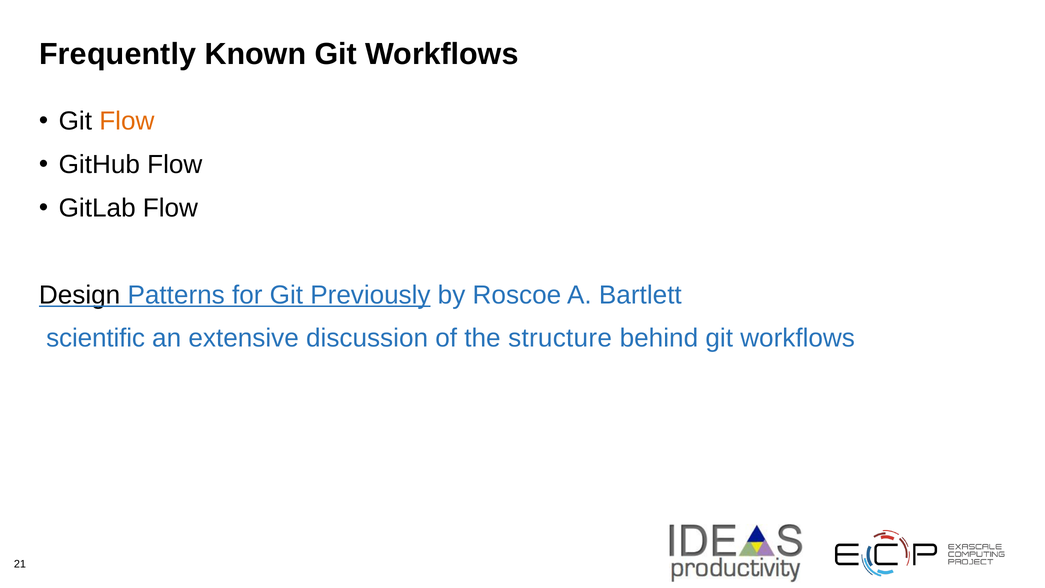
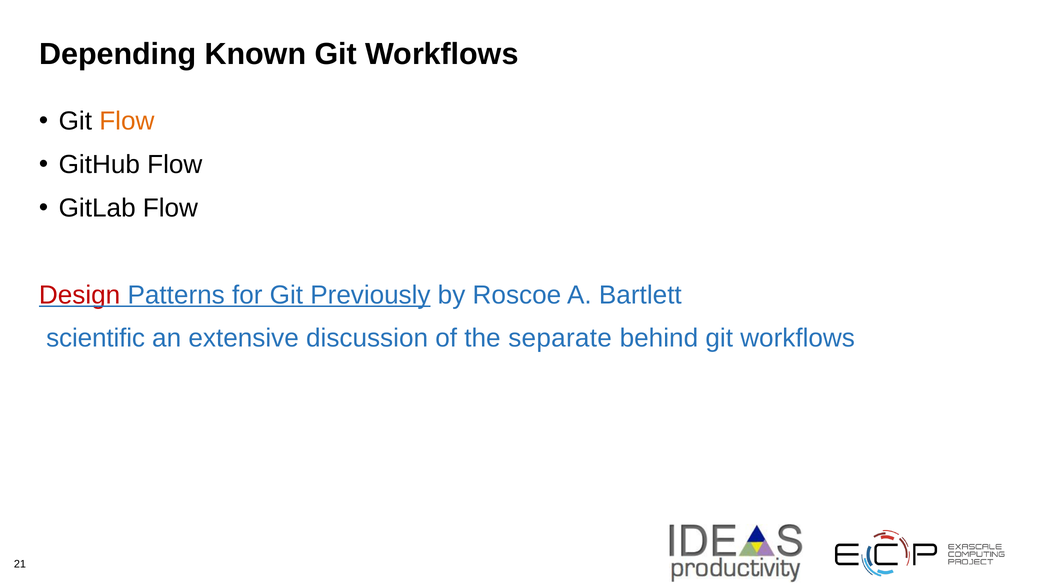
Frequently: Frequently -> Depending (118, 54)
Design colour: black -> red (80, 295)
structure: structure -> separate (560, 338)
